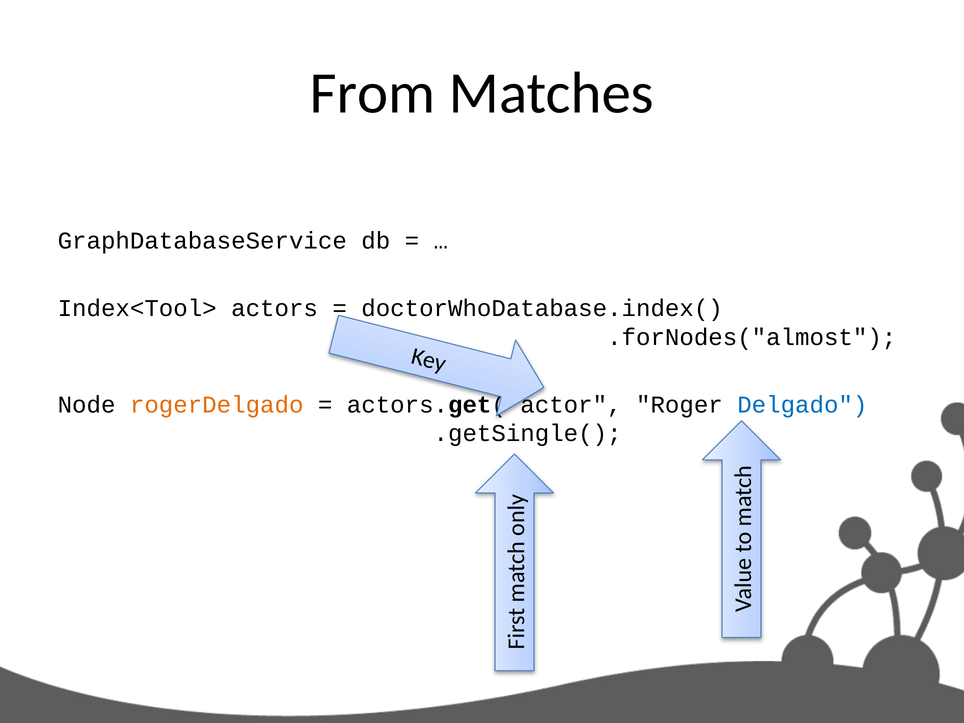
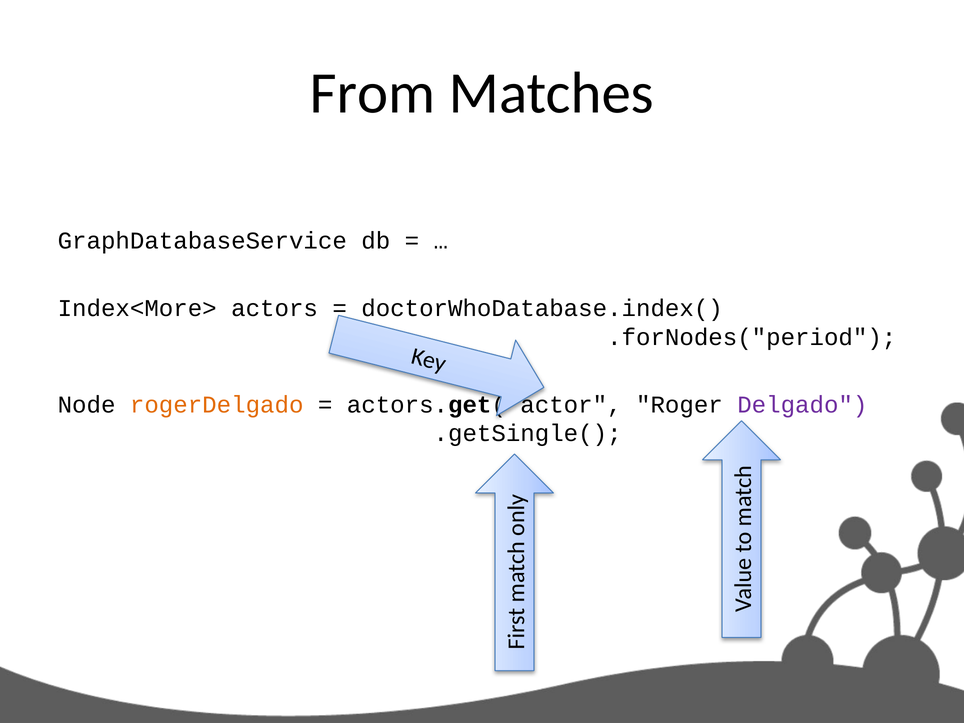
Index<Tool>: Index<Tool> -> Index<More> (137, 308)
.forNodes("almost: .forNodes("almost -> .forNodes("period (752, 337)
Delgado colour: blue -> purple (802, 405)
